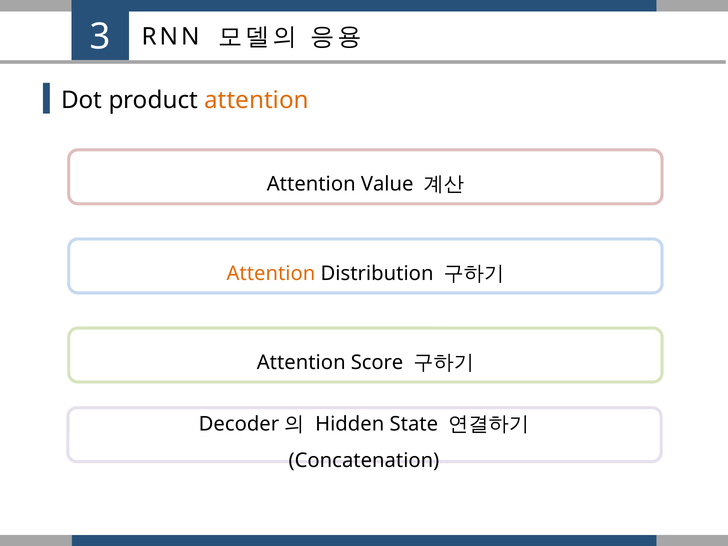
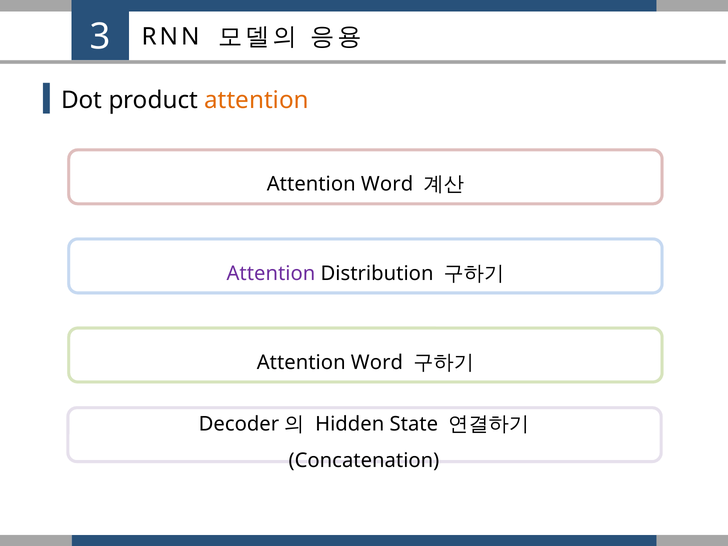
Value: Value -> Word (387, 184)
Attention colour: orange -> purple (271, 273)
Score: Score -> Word (377, 363)
